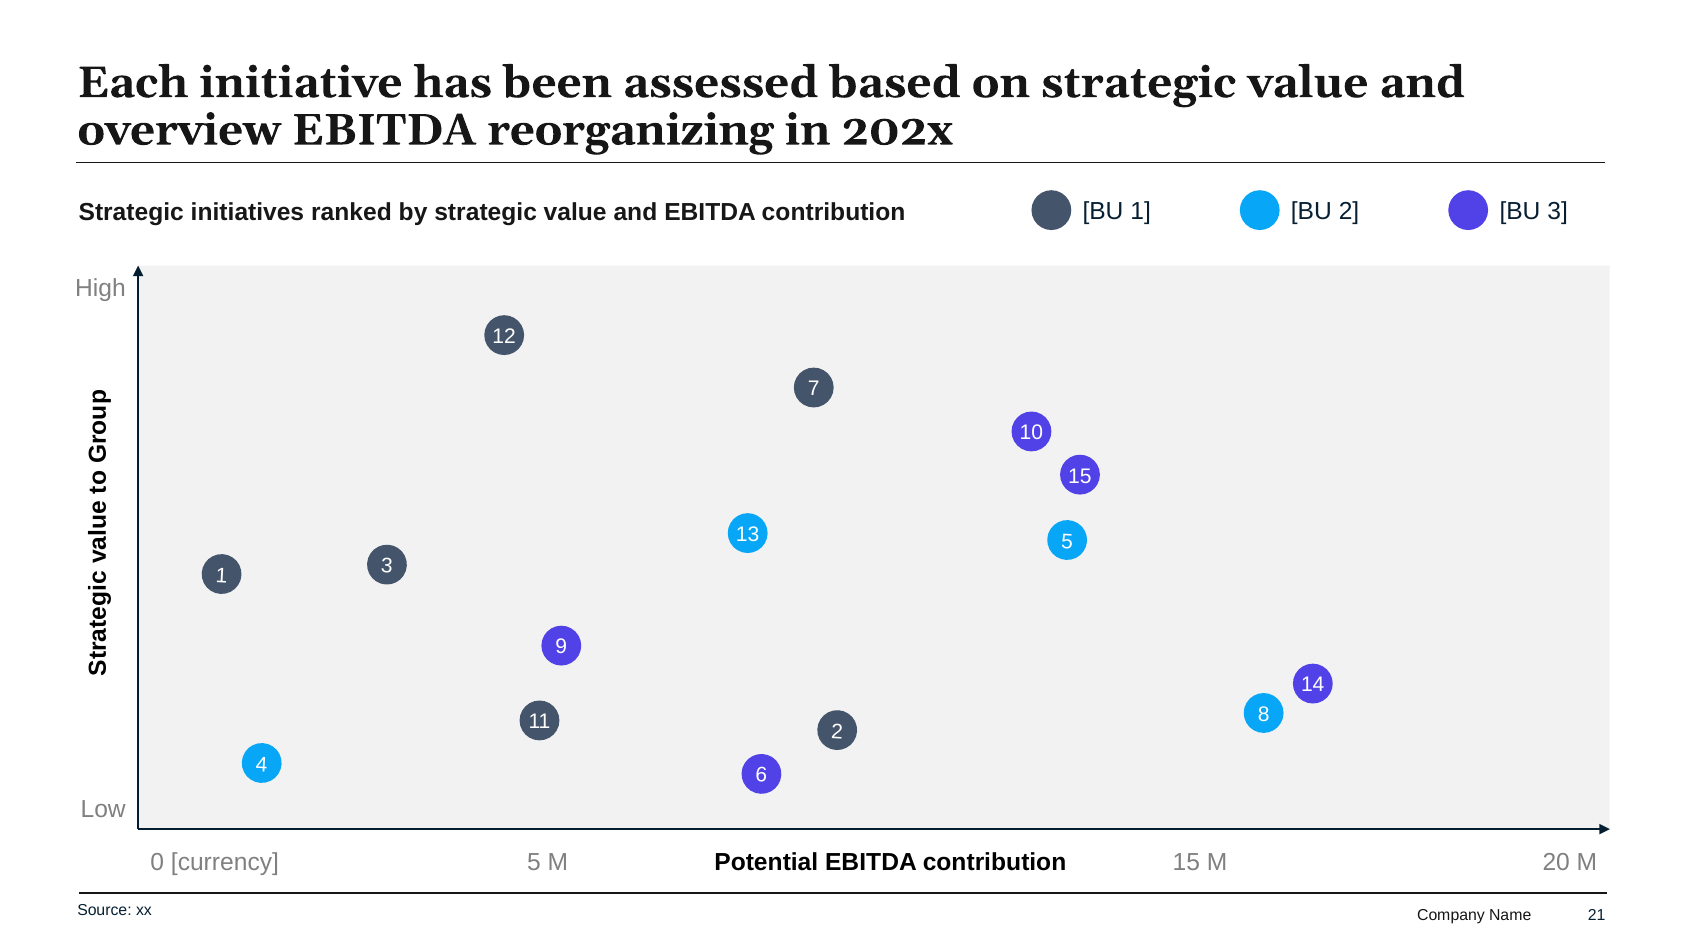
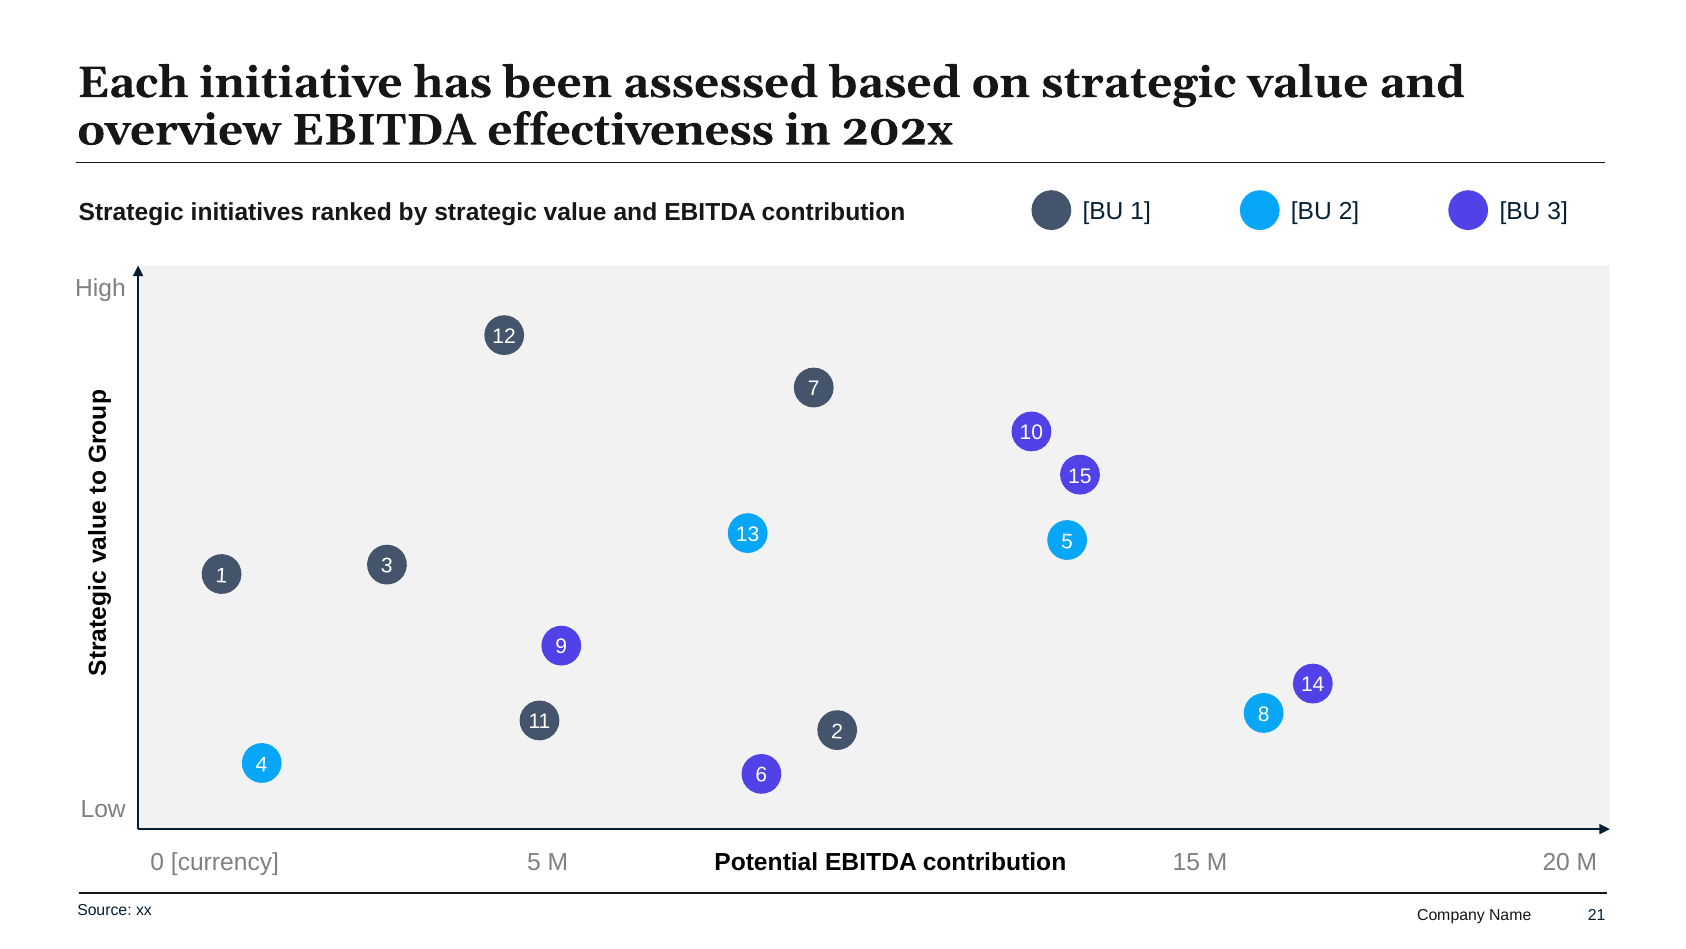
reorganizing: reorganizing -> effectiveness (631, 130)
